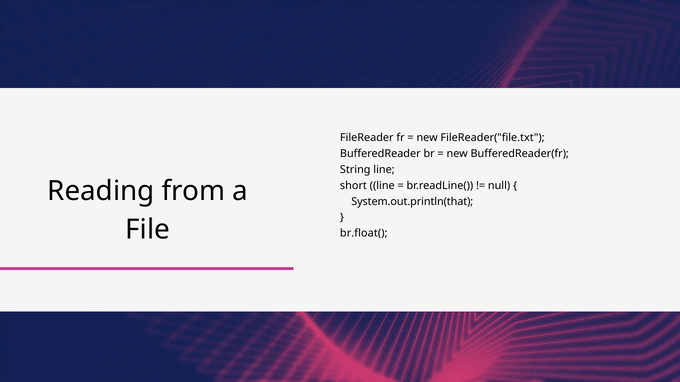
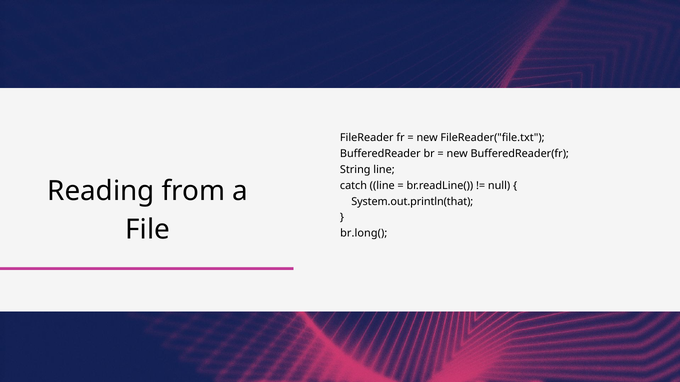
short: short -> catch (353, 186)
br.float(: br.float( -> br.long( (364, 234)
